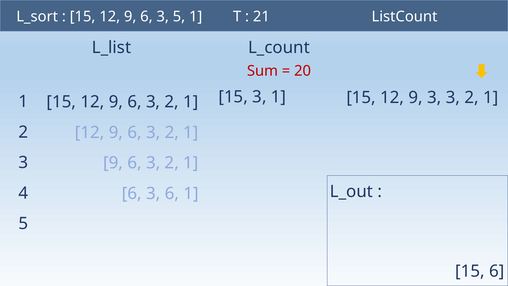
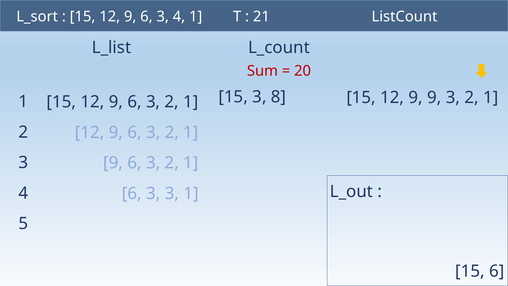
6 3 5: 5 -> 4 (179, 16)
3 1: 1 -> 8 (279, 97)
9 3: 3 -> 9 (434, 98)
3 6: 6 -> 3 (172, 193)
